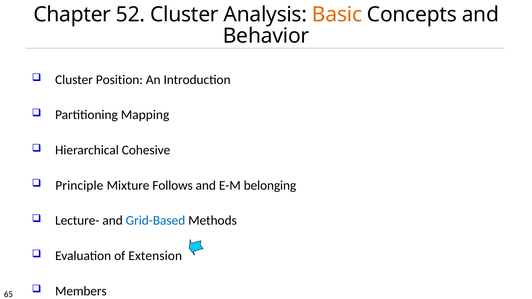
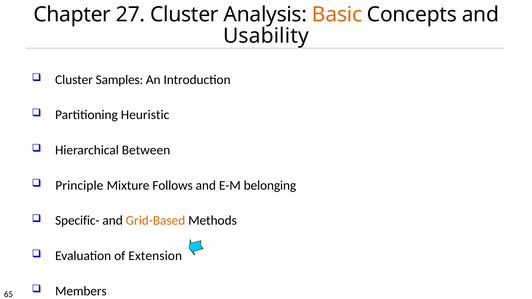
52: 52 -> 27 (131, 15)
Behavior: Behavior -> Usability (266, 36)
Position: Position -> Samples (119, 80)
Mapping: Mapping -> Heuristic (145, 115)
Cohesive: Cohesive -> Between (146, 150)
Lecture-: Lecture- -> Specific- (77, 221)
Grid-Based colour: blue -> orange (155, 221)
